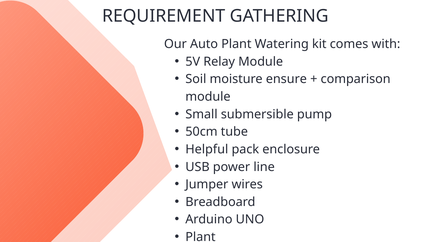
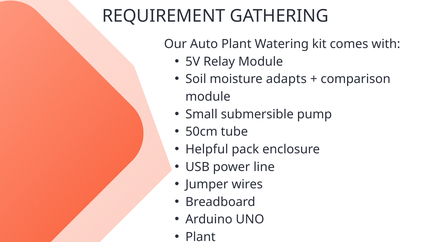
ensure: ensure -> adapts (286, 79)
